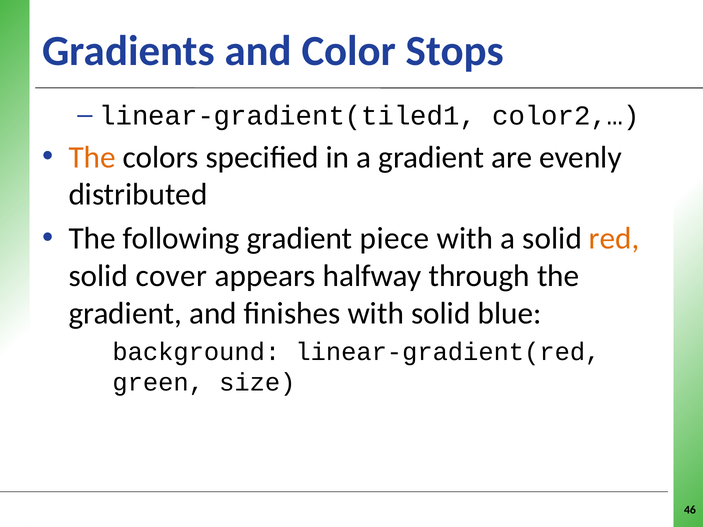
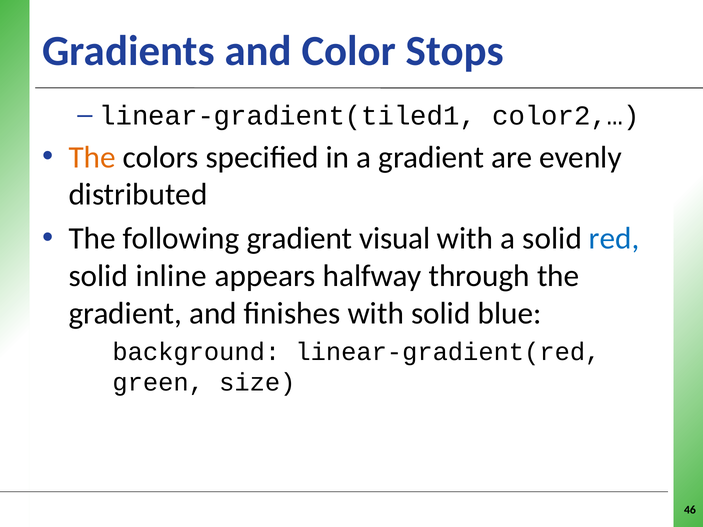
piece: piece -> visual (395, 239)
red colour: orange -> blue (614, 239)
cover: cover -> inline (171, 276)
